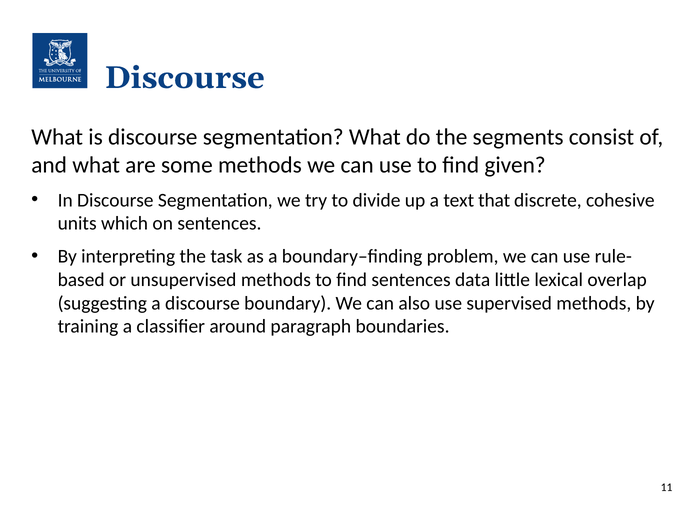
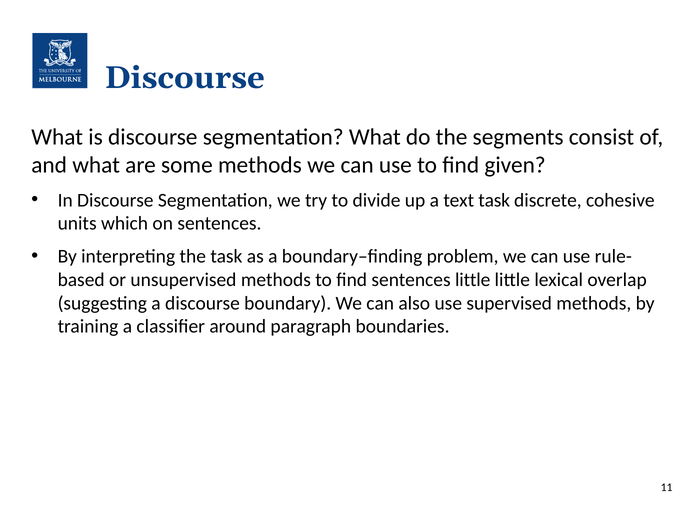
text that: that -> task (494, 200)
sentences data: data -> little (473, 280)
